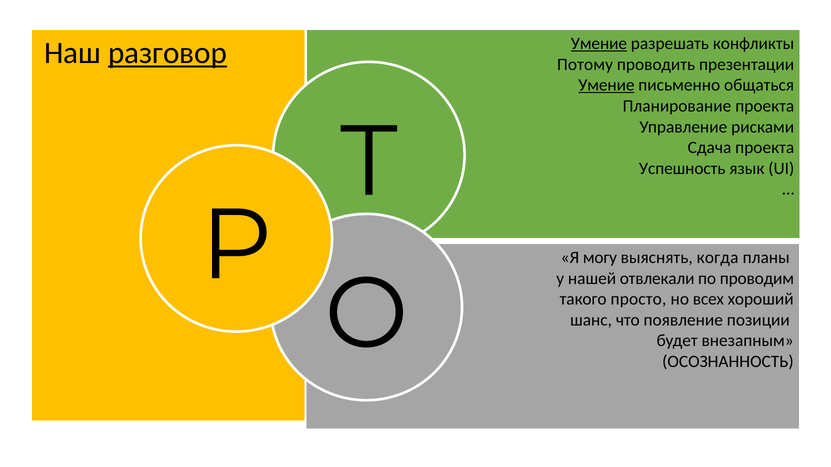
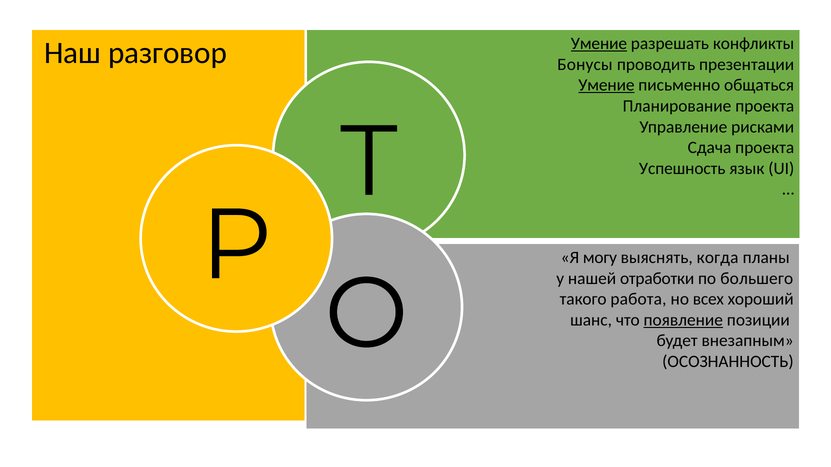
разговор underline: present -> none (168, 53)
Потому: Потому -> Бонусы (585, 65)
отвлекали: отвлекали -> отработки (657, 279)
проводим: проводим -> большего (757, 279)
просто: просто -> работа (638, 299)
появление underline: none -> present (683, 320)
